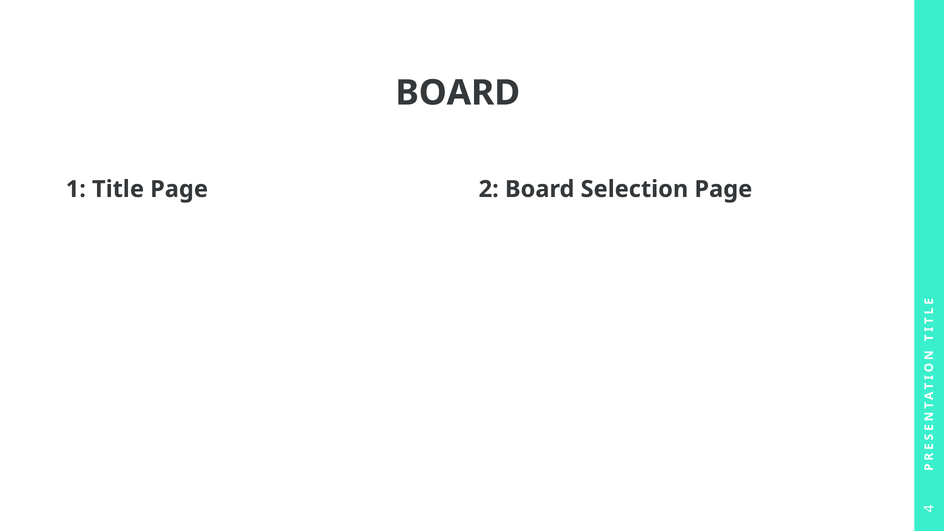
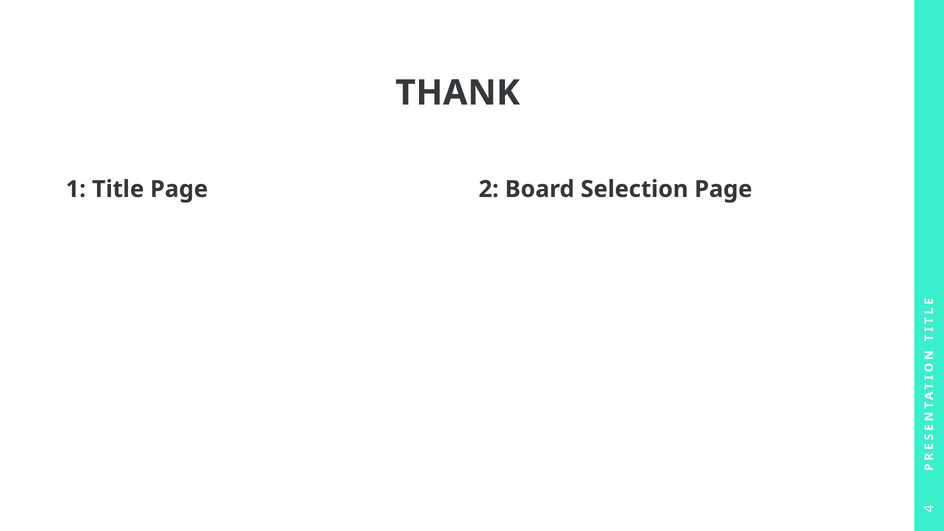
BOARD: BOARD -> THANK (458, 93)
